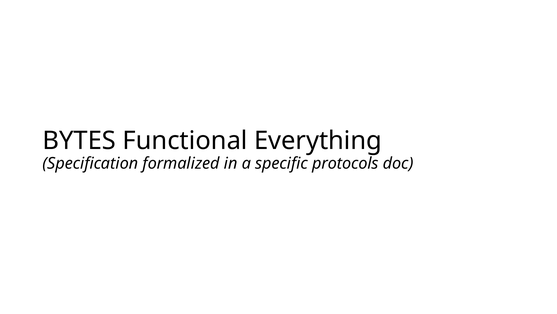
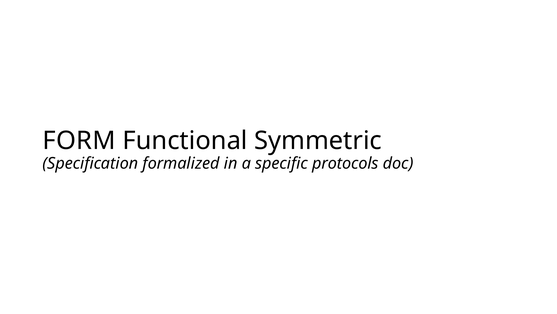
BYTES: BYTES -> FORM (79, 140)
Everything: Everything -> Symmetric (318, 140)
